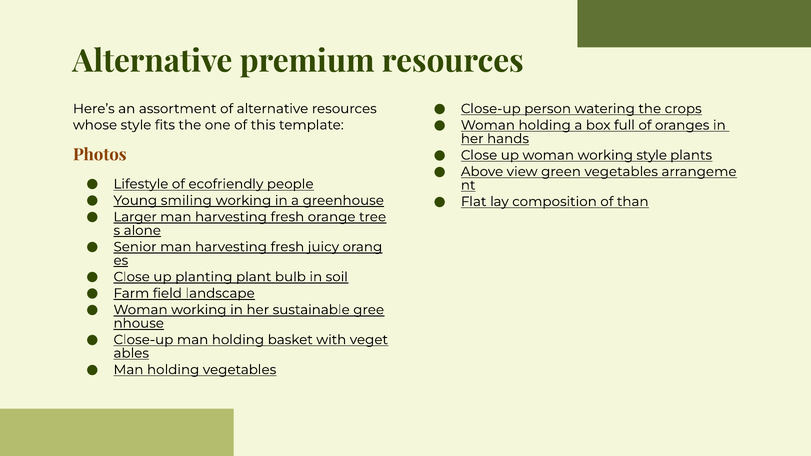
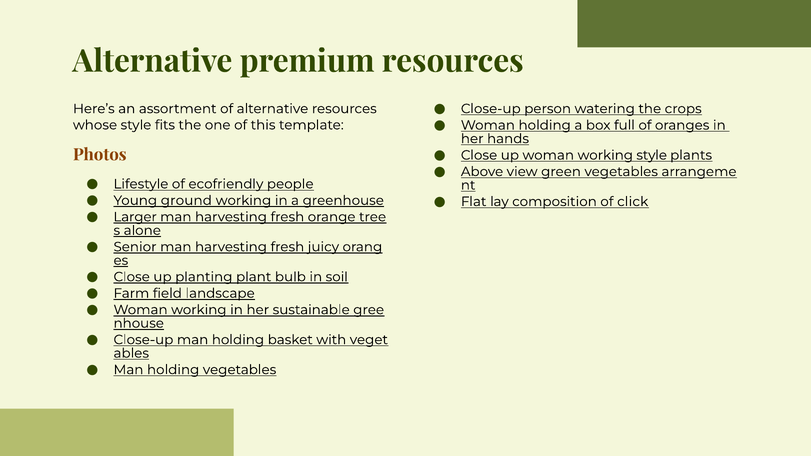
smiling: smiling -> ground (186, 201)
than: than -> click (633, 202)
